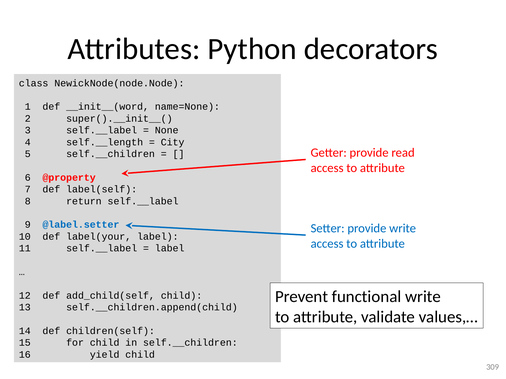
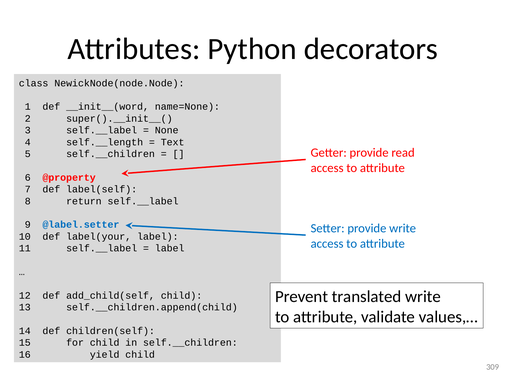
City: City -> Text (173, 142)
functional: functional -> translated (367, 297)
